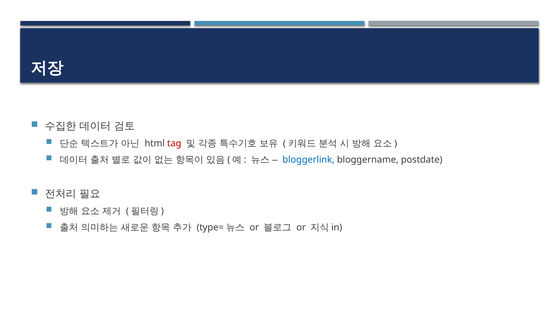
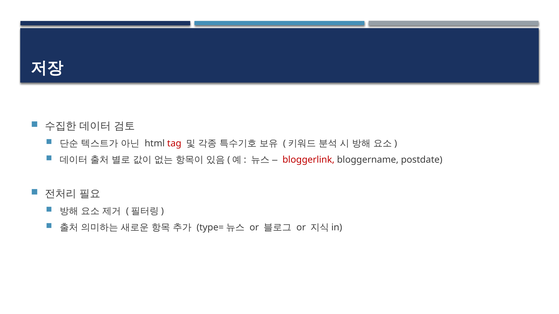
bloggerlink colour: blue -> red (309, 160)
